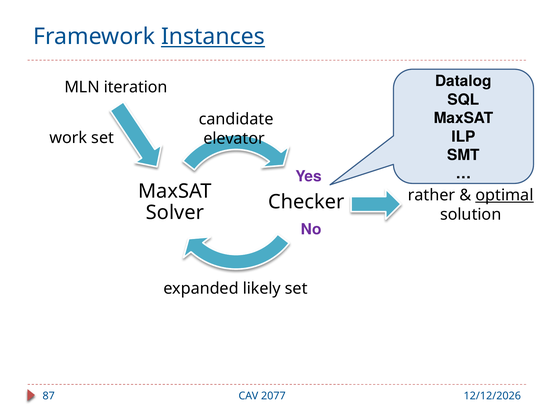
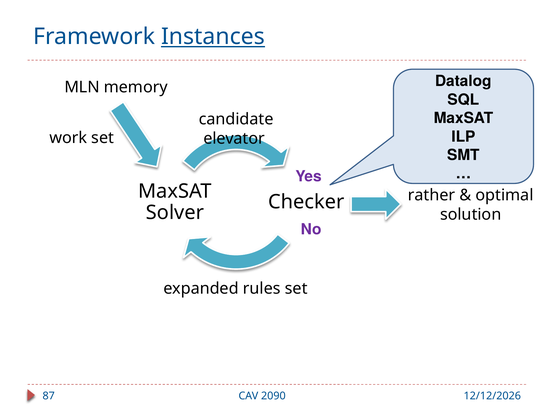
iteration: iteration -> memory (136, 87)
optimal underline: present -> none (505, 196)
likely: likely -> rules (262, 289)
2077: 2077 -> 2090 (273, 397)
